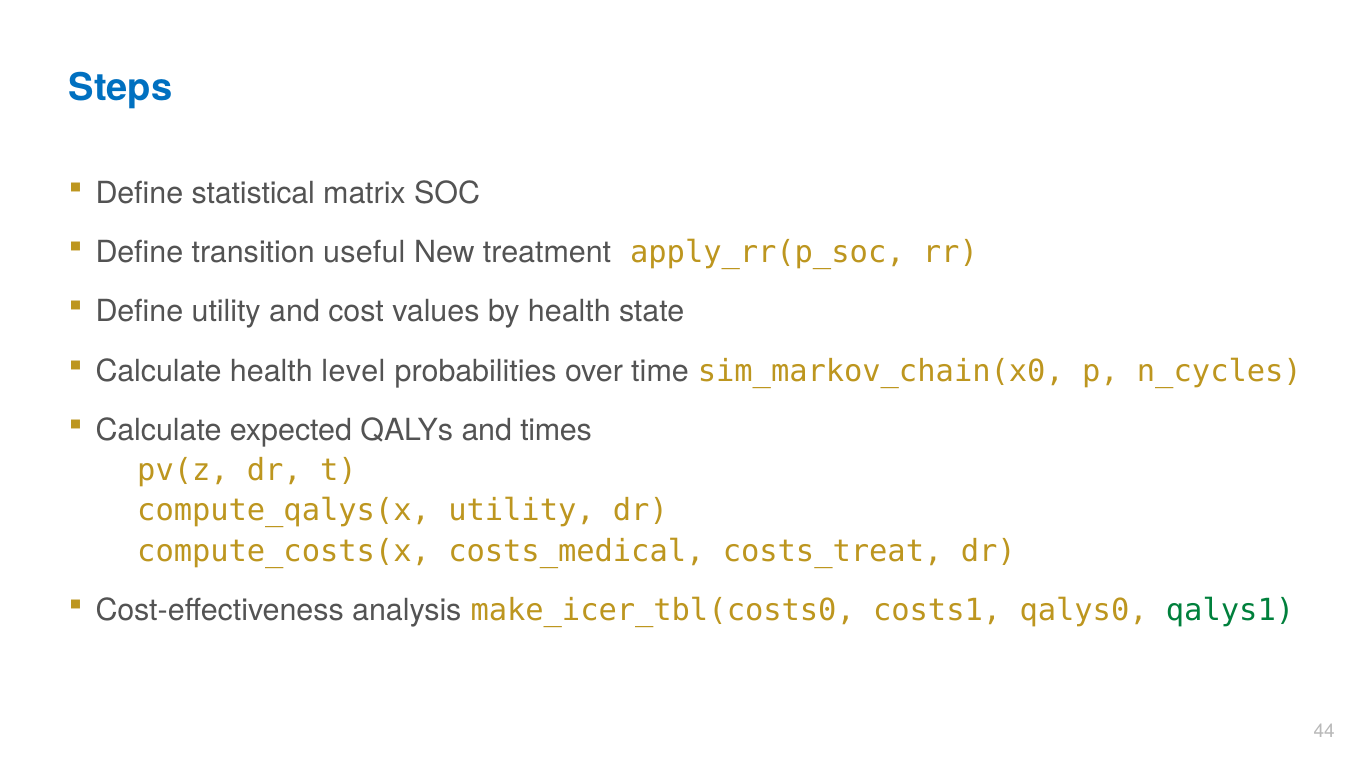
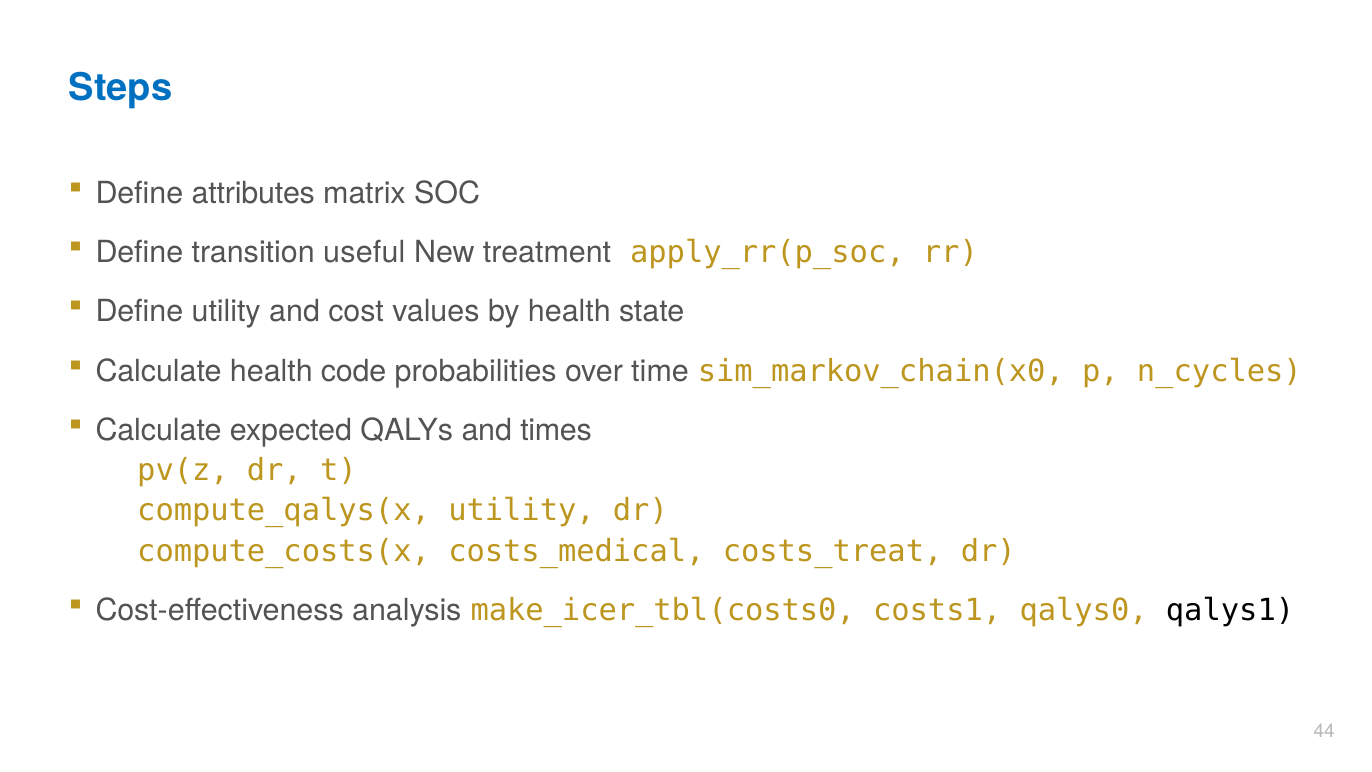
statistical: statistical -> attributes (253, 193)
level: level -> code (354, 371)
qalys1 colour: green -> black (1230, 610)
